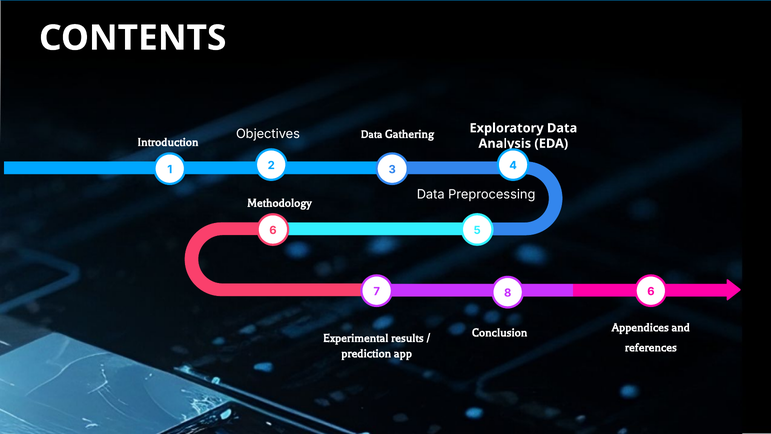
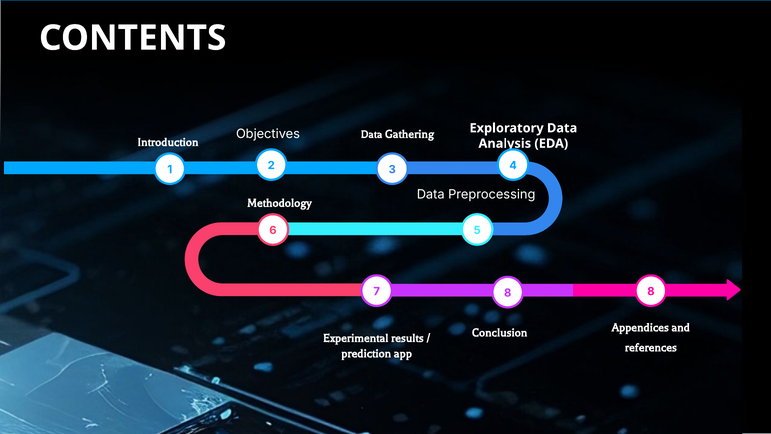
7 6: 6 -> 8 (651, 291)
